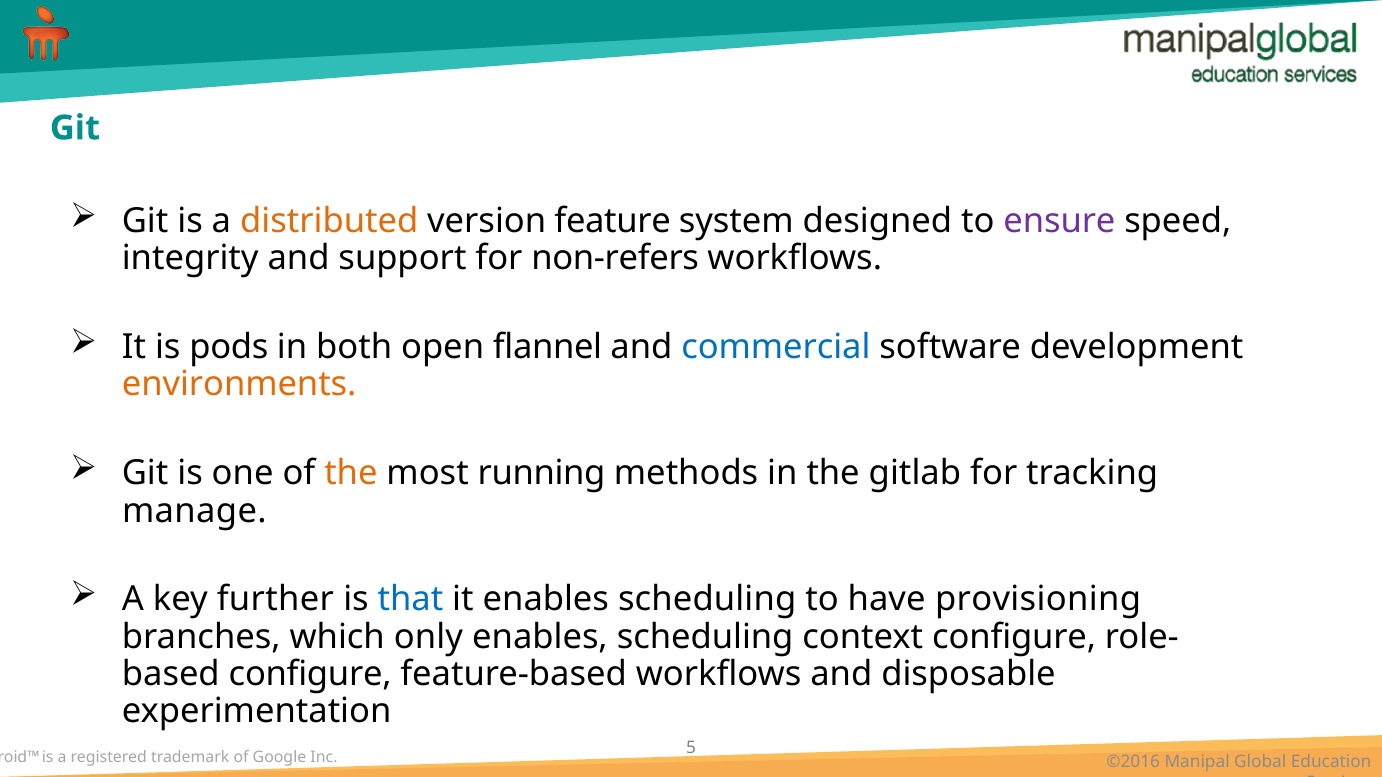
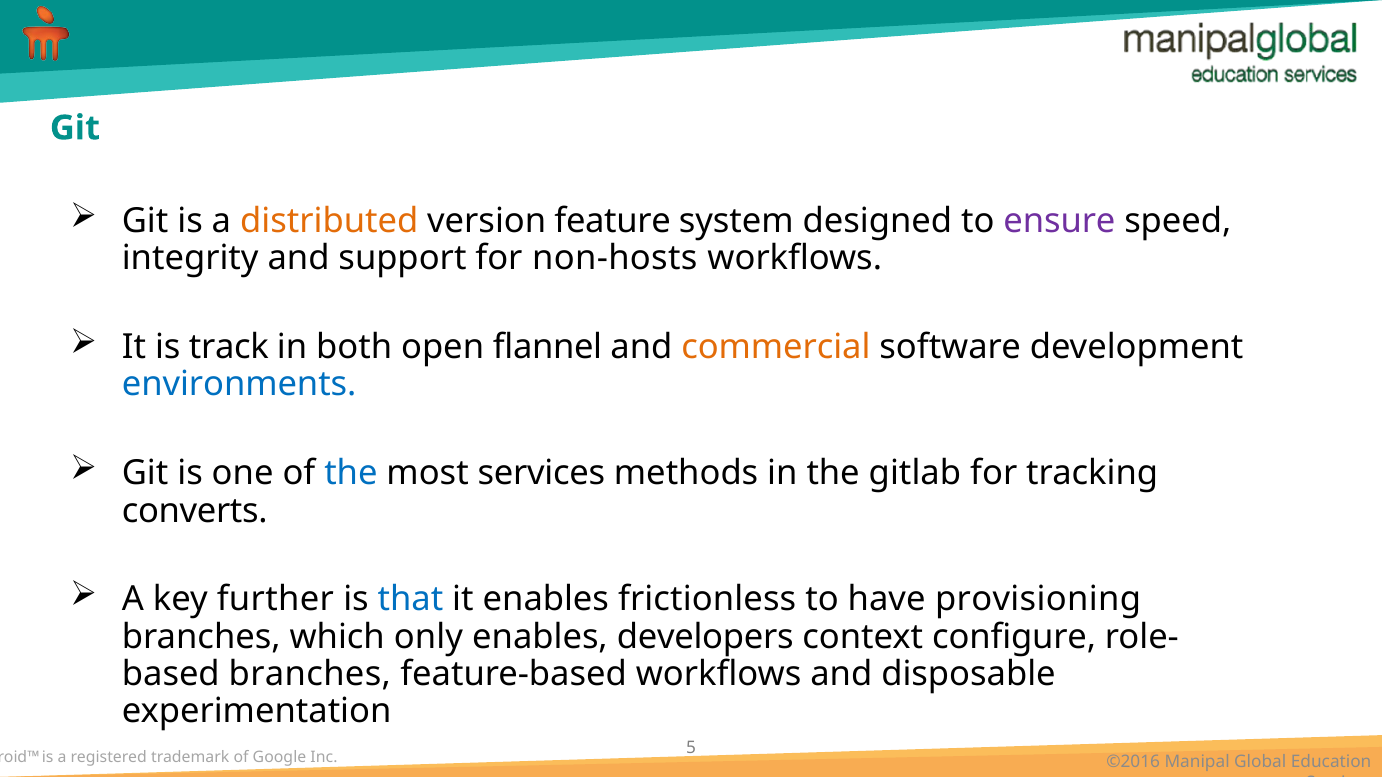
non-refers: non-refers -> non-hosts (615, 258)
pods: pods -> track (229, 347)
commercial colour: blue -> orange (776, 347)
environments colour: orange -> blue (239, 385)
the colour: orange -> blue (351, 474)
most running: running -> services (541, 474)
manage: manage -> converts (195, 511)
it enables scheduling: scheduling -> frictionless (707, 600)
scheduling: scheduling -> developers (705, 637)
configure: configure -> branches (310, 674)
